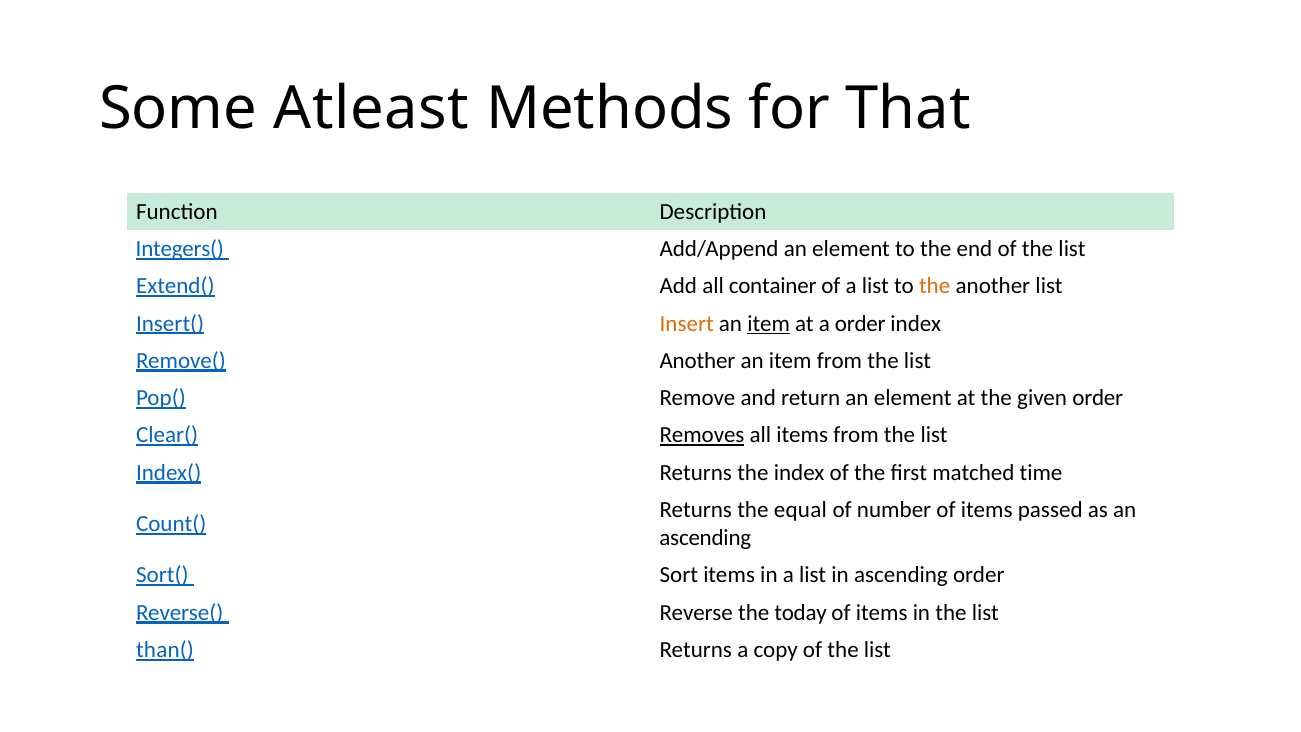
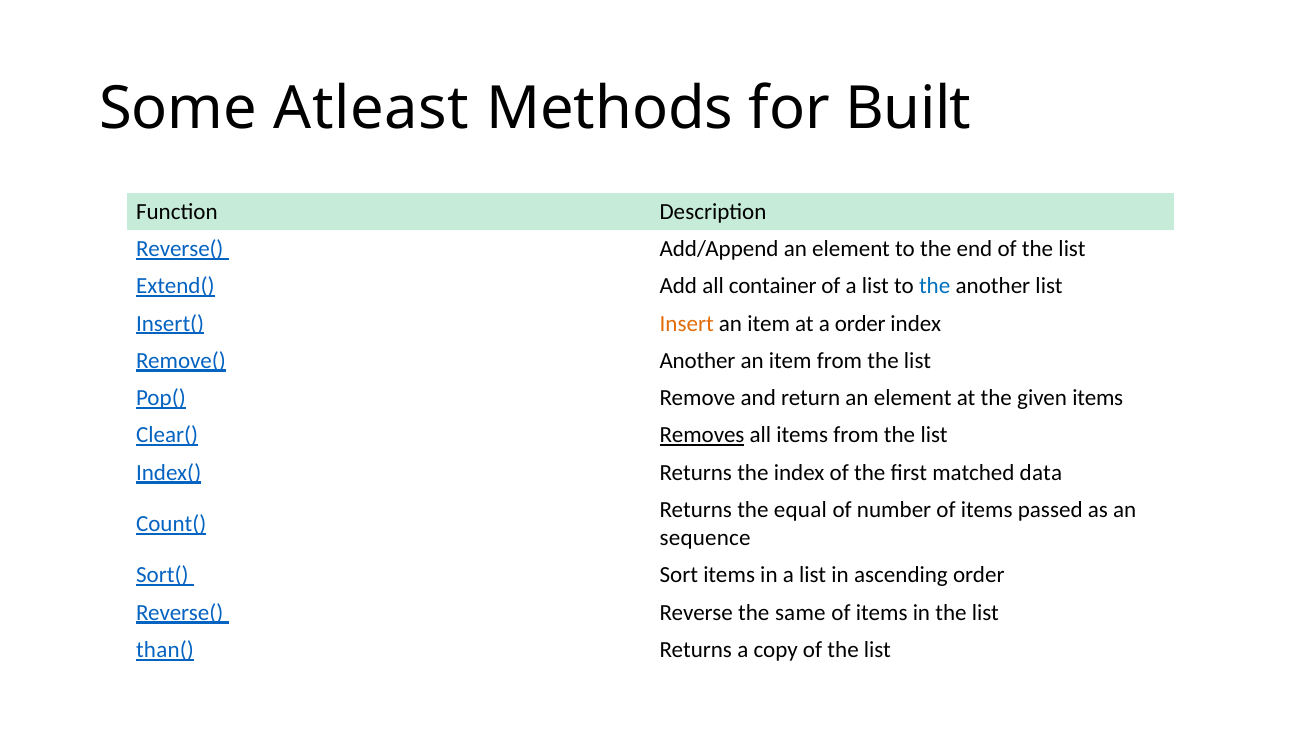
That: That -> Built (909, 109)
Integers(: Integers( -> Reverse( (180, 249)
the colour: orange -> blue (935, 286)
item underline: present -> none (769, 323)
given order: order -> items (1098, 398)
time: time -> data (1041, 472)
ascending: ascending -> sequence (705, 538)
today: today -> same (800, 612)
